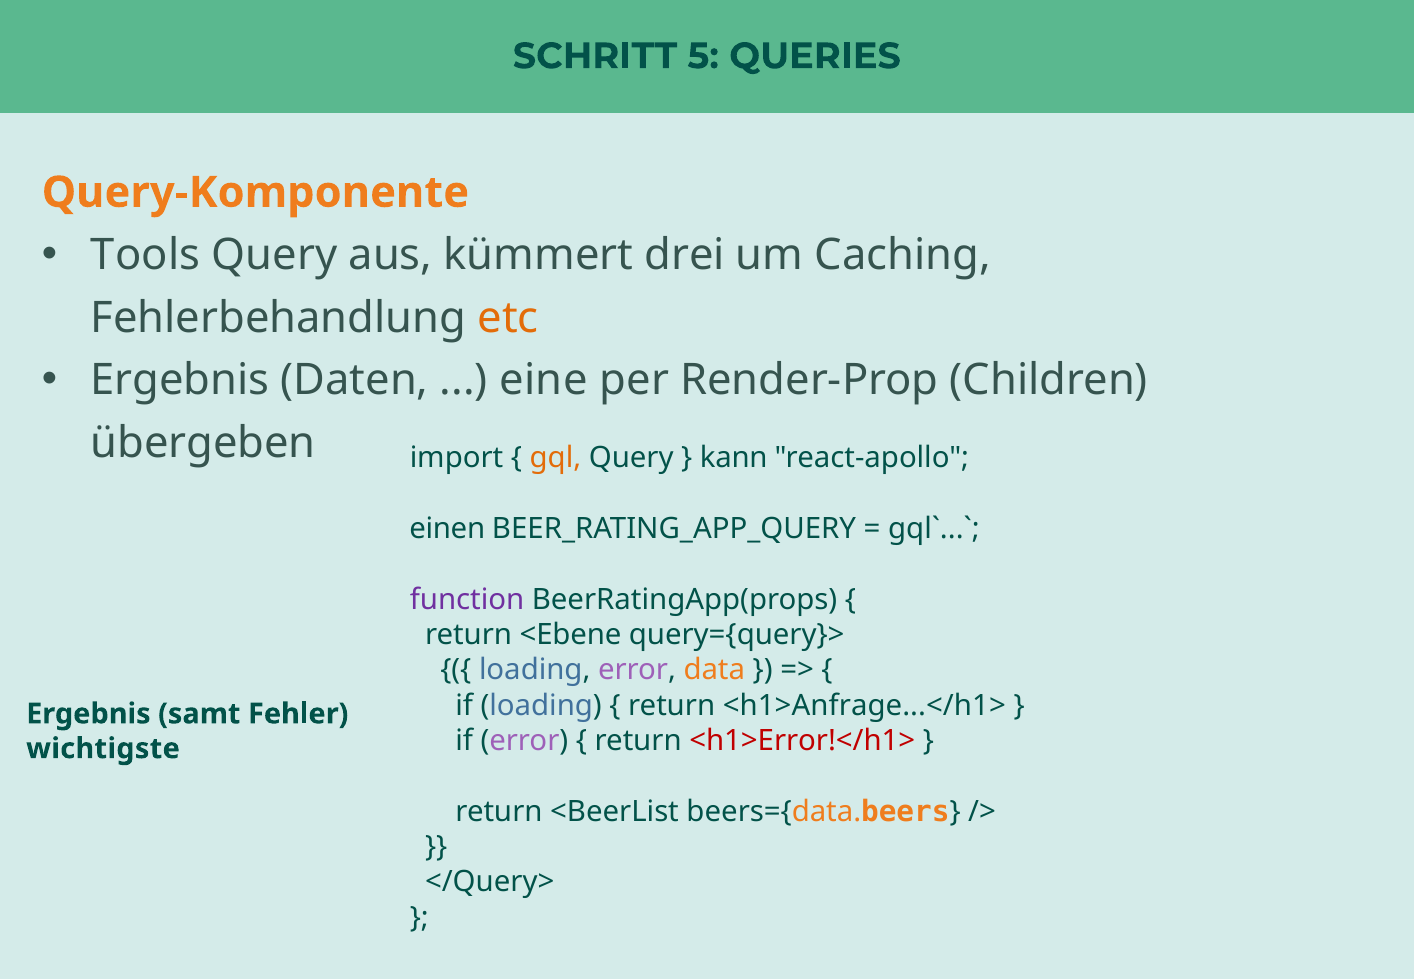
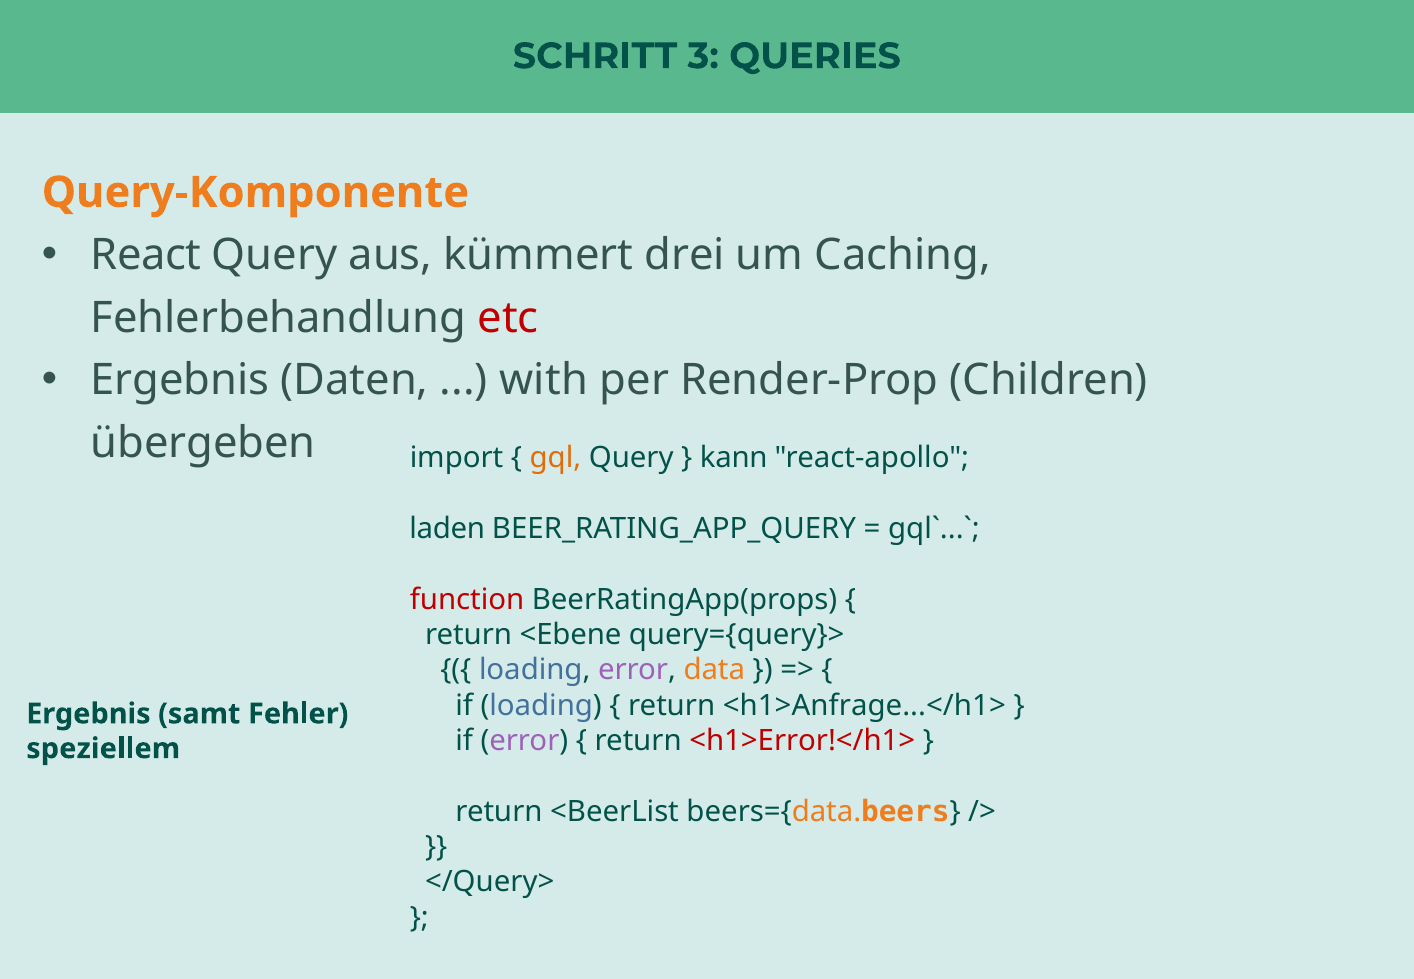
5: 5 -> 3 (703, 56)
Tools: Tools -> React (146, 255)
etc colour: orange -> red (508, 318)
eine: eine -> with (544, 380)
einen: einen -> laden (447, 529)
function colour: purple -> red (467, 599)
wichtigste: wichtigste -> speziellem (103, 749)
